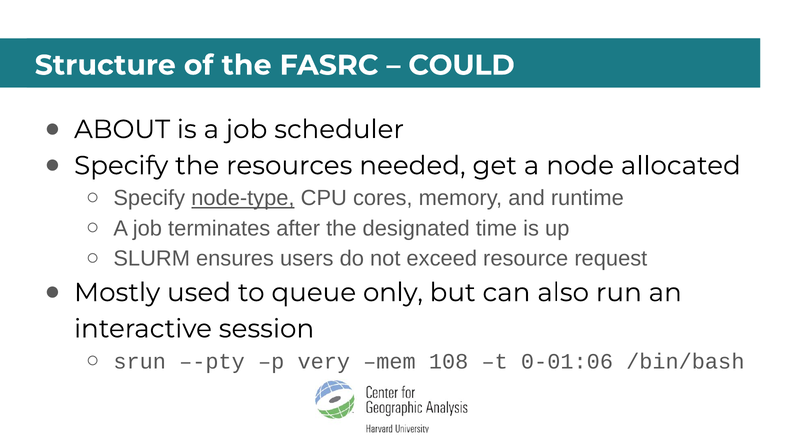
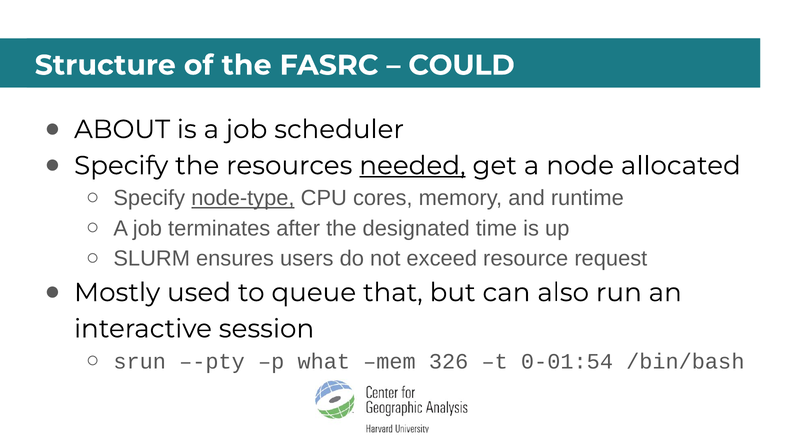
needed underline: none -> present (412, 166)
only: only -> that (393, 292)
very: very -> what (324, 361)
108: 108 -> 326 (449, 361)
0-01:06: 0-01:06 -> 0-01:54 (567, 361)
